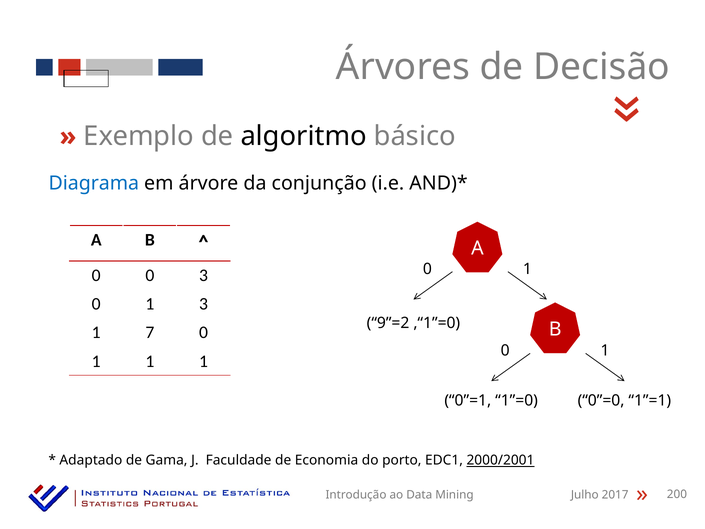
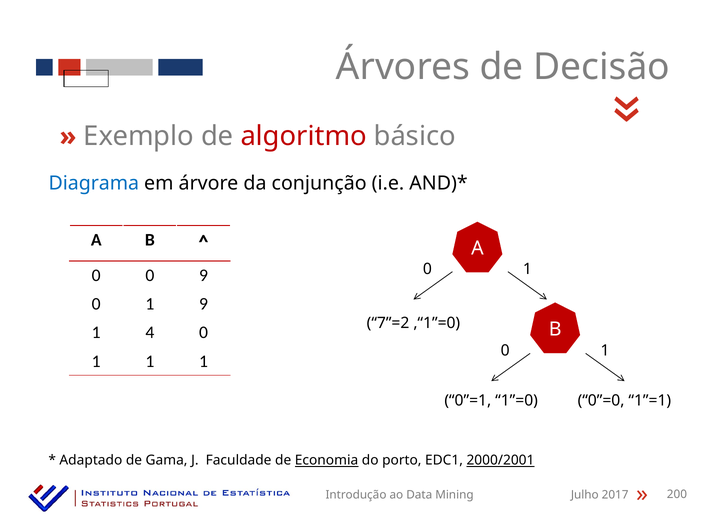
algoritmo colour: black -> red (304, 136)
0 3: 3 -> 9 (203, 275)
1 3: 3 -> 9 (203, 304)
9”=2: 9”=2 -> 7”=2 (388, 323)
7: 7 -> 4 (150, 332)
Economia underline: none -> present (327, 460)
